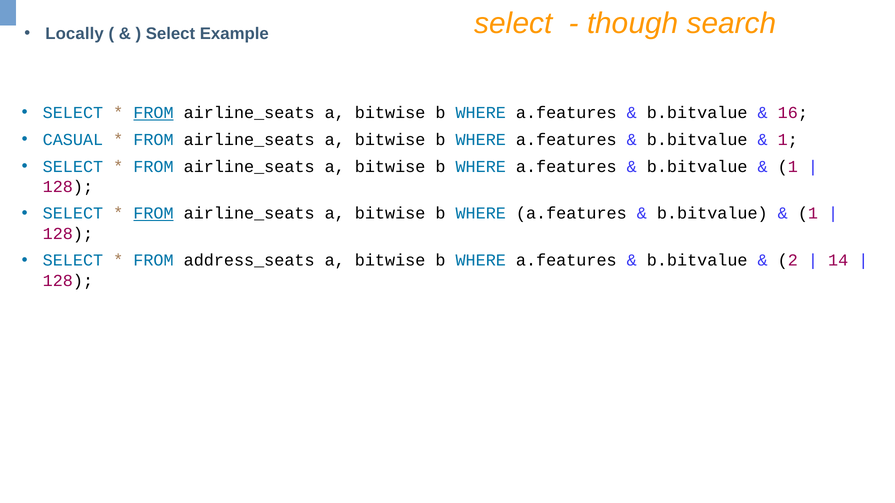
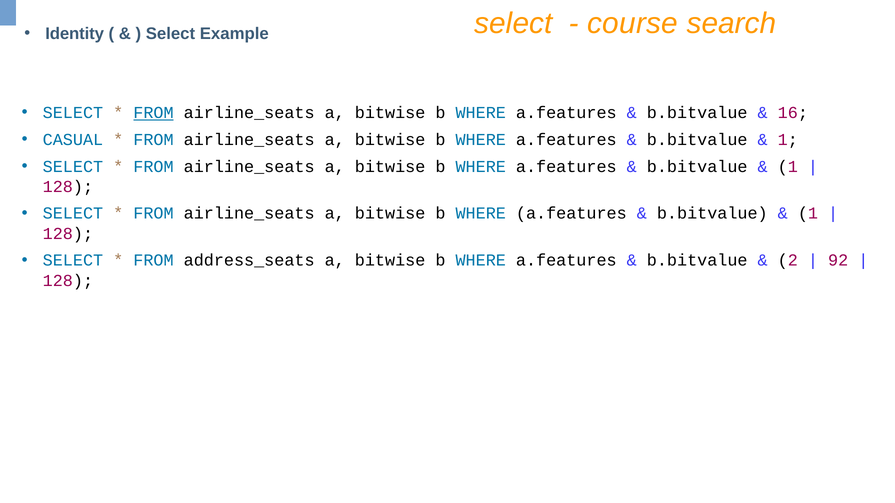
though: though -> course (633, 23)
Locally: Locally -> Identity (75, 34)
FROM underline: present -> none (153, 214)
14: 14 -> 92 (838, 261)
